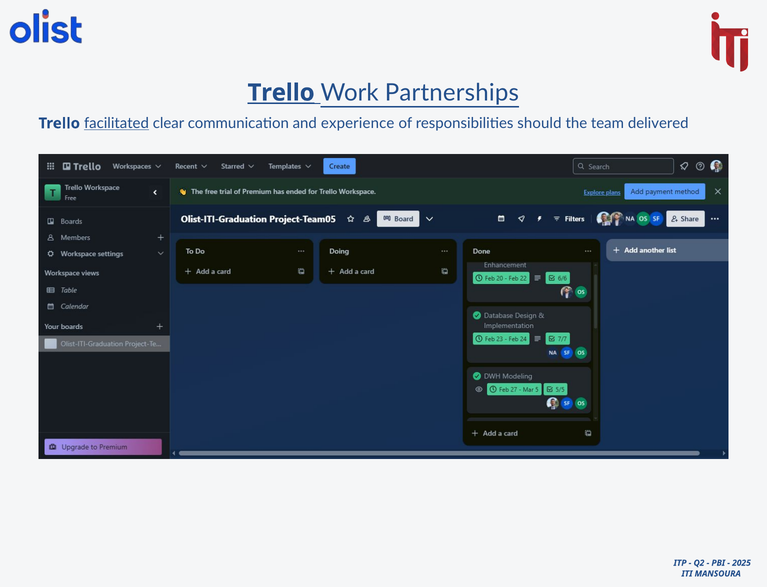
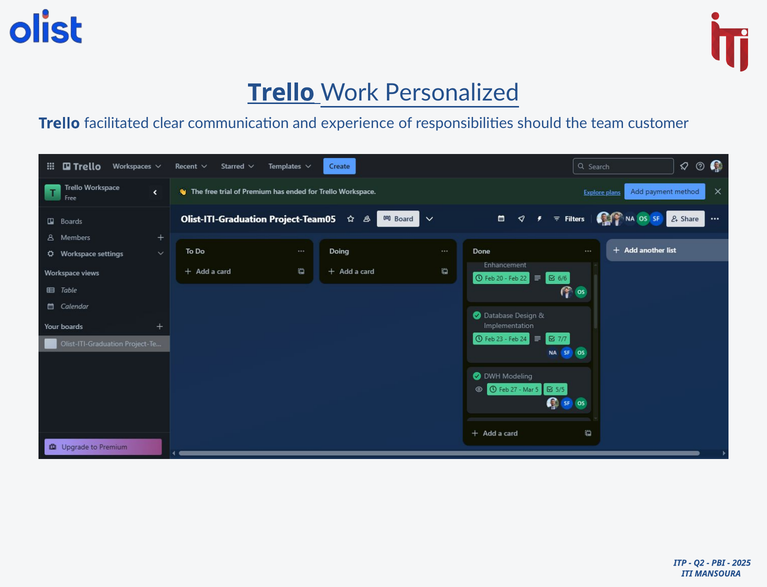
Partnerships: Partnerships -> Personalized (452, 93)
facilitated underline: present -> none (116, 123)
delivered: delivered -> customer (658, 123)
